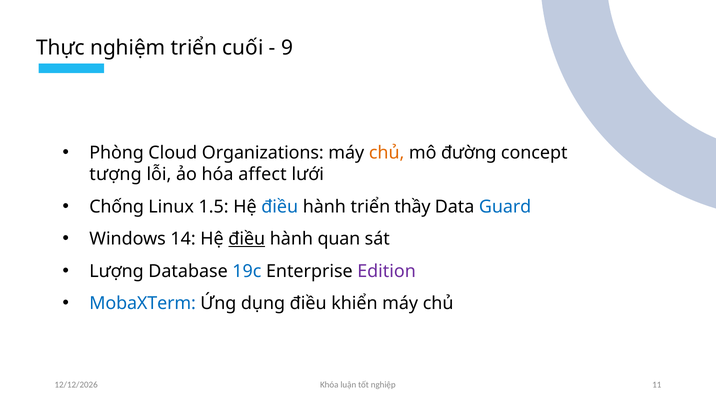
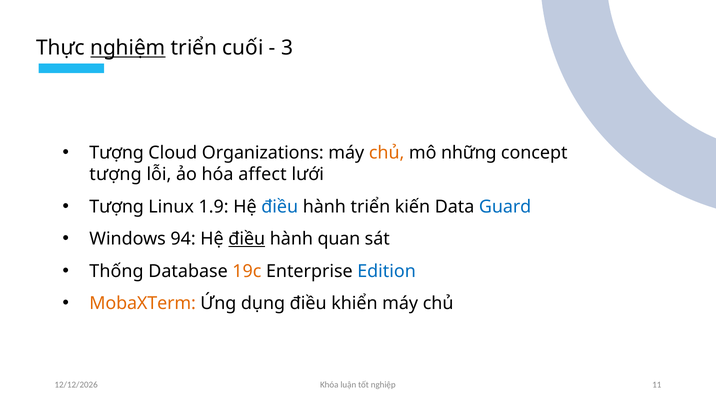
nghiệm underline: none -> present (128, 48)
9: 9 -> 3 (287, 48)
Phòng: Phòng -> Tượng (117, 153)
đường: đường -> những (469, 153)
Chống: Chống -> Tượng (117, 206)
1.5: 1.5 -> 1.9 (214, 206)
thầy: thầy -> kiến (412, 206)
14: 14 -> 94 (183, 239)
Lượng: Lượng -> Thống (116, 271)
19c colour: blue -> orange (247, 271)
Edition colour: purple -> blue (387, 271)
MobaXTerm colour: blue -> orange (143, 303)
